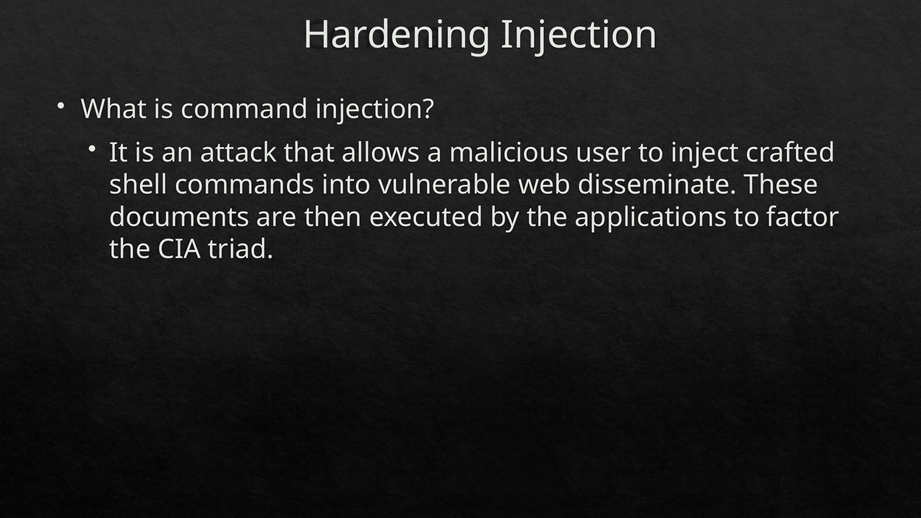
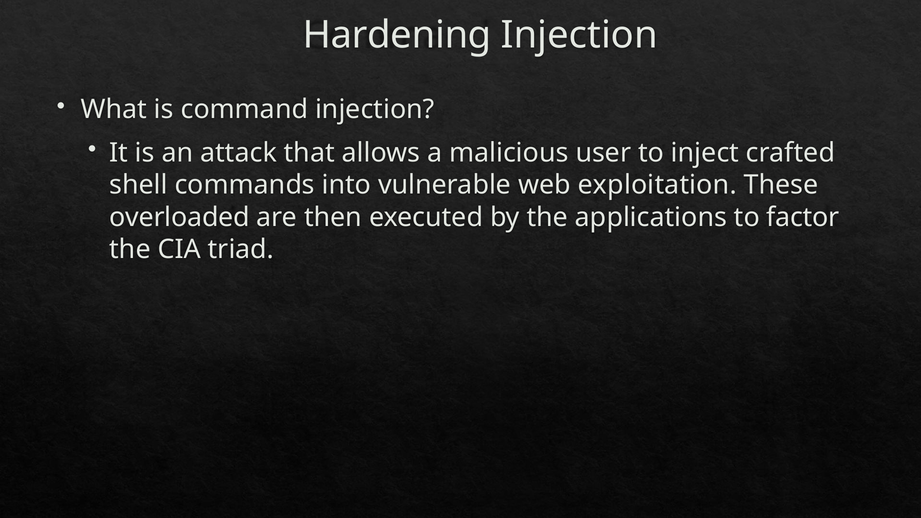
disseminate: disseminate -> exploitation (657, 185)
documents: documents -> overloaded (180, 217)
